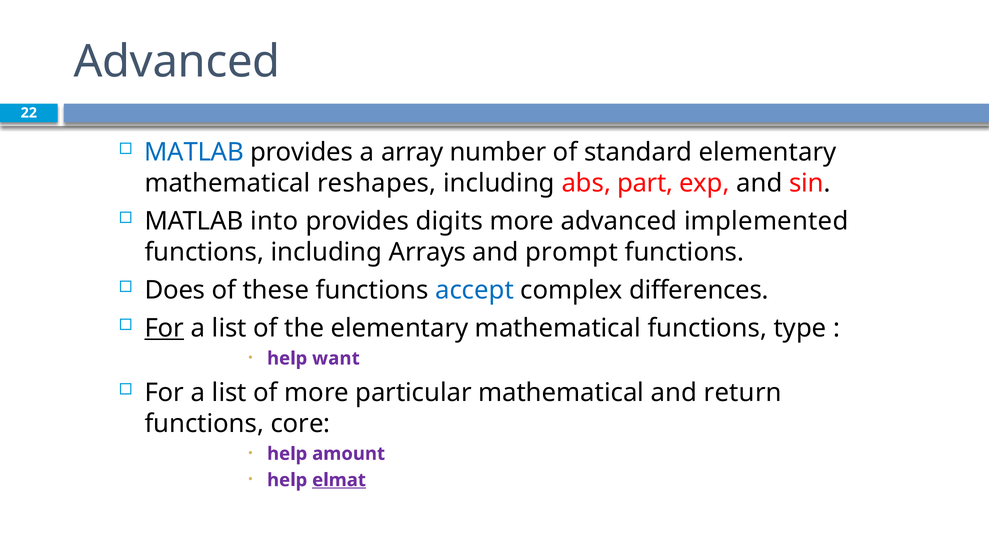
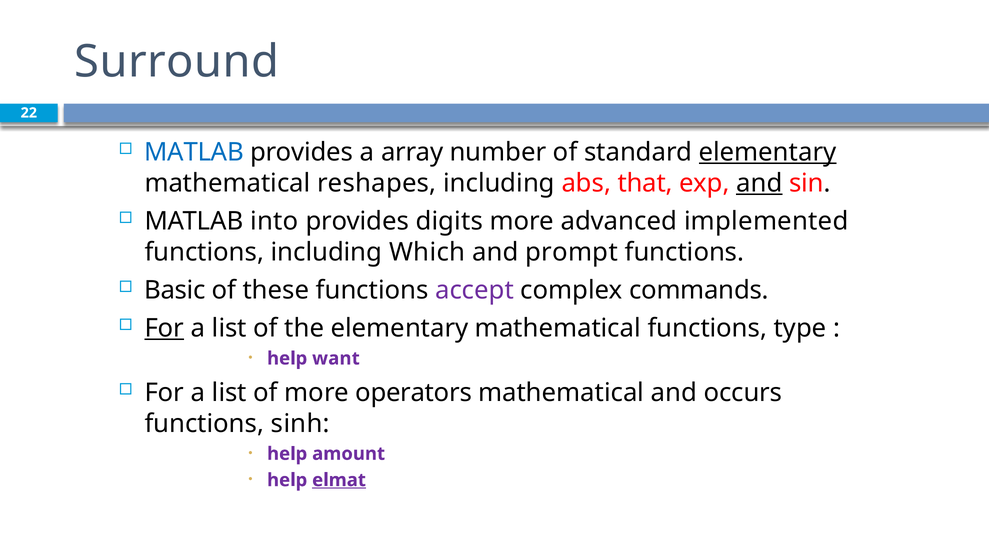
Advanced: Advanced -> Surround (177, 62)
elementary underline: none -> present (768, 152)
part: part -> that (645, 183)
and underline: none -> present (759, 183)
Arrays: Arrays -> Which (427, 252)
Does: Does -> Basic (175, 290)
accept colour: blue -> purple (474, 290)
differences: differences -> commands (699, 290)
particular: particular -> operators (414, 393)
return: return -> occurs (743, 393)
core: core -> sinh (300, 424)
